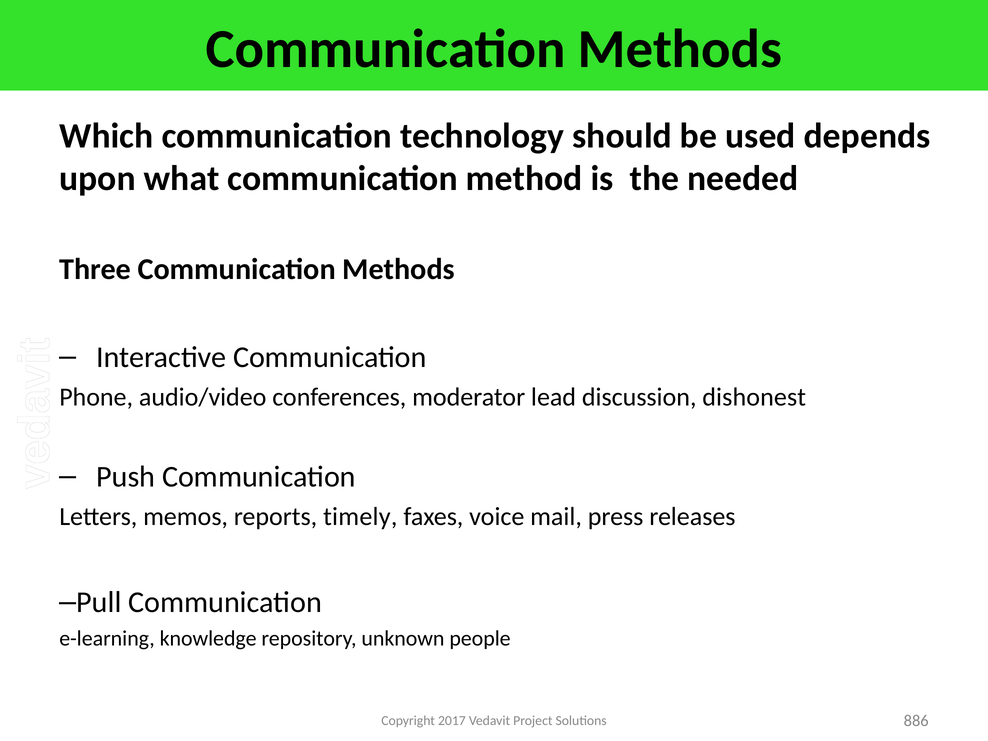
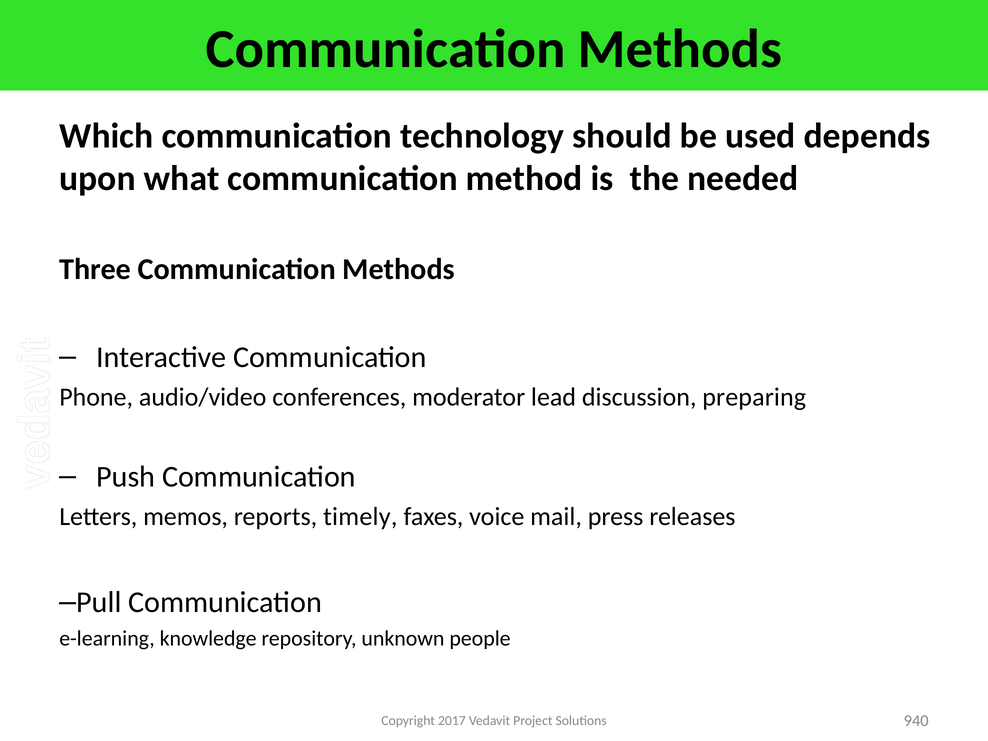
dishonest: dishonest -> preparing (754, 397)
886: 886 -> 940 (916, 721)
